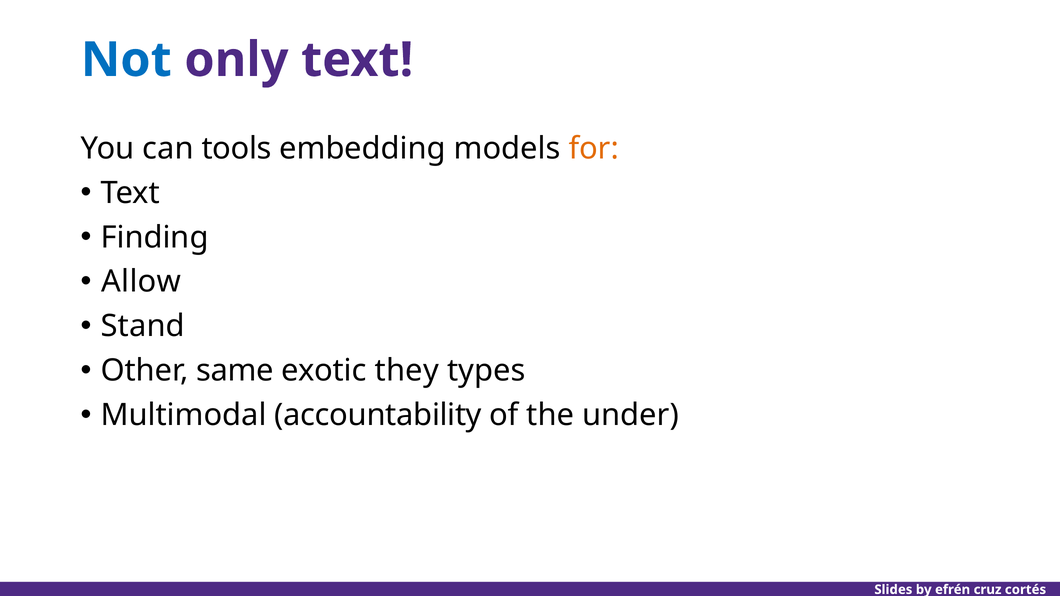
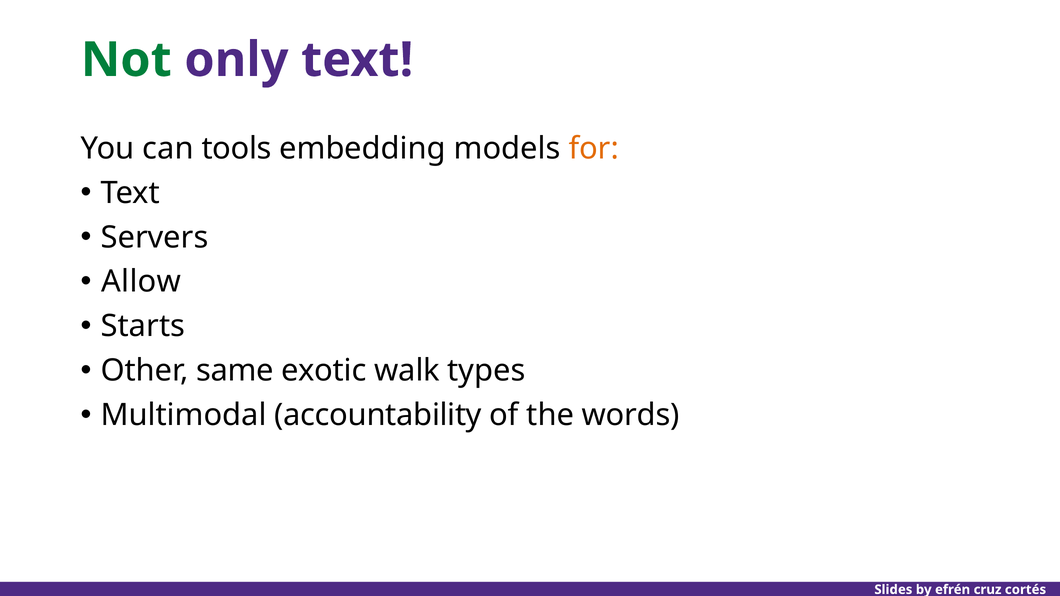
Not colour: blue -> green (126, 60)
Finding: Finding -> Servers (155, 237)
Stand: Stand -> Starts (143, 326)
they: they -> walk (407, 371)
under: under -> words (631, 415)
